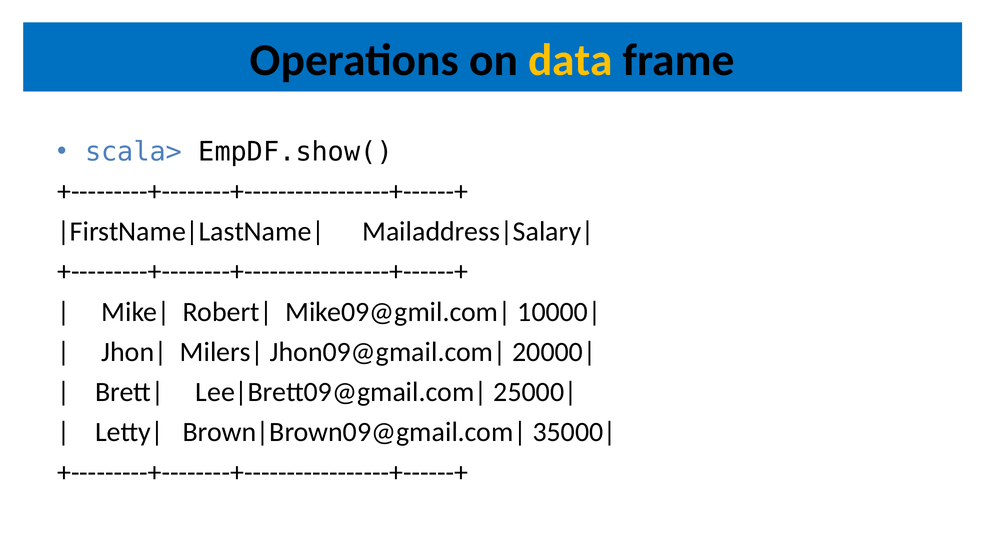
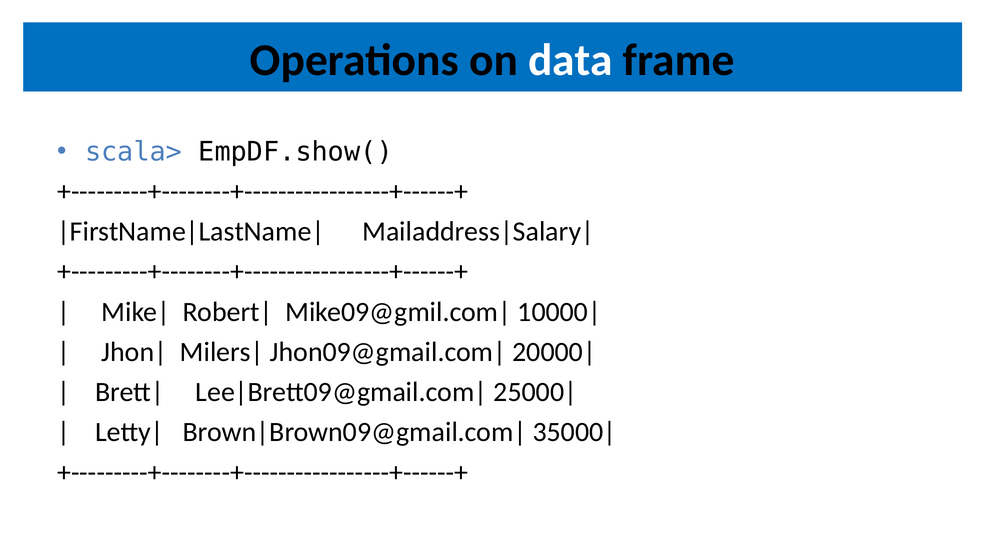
data colour: yellow -> white (570, 60)
